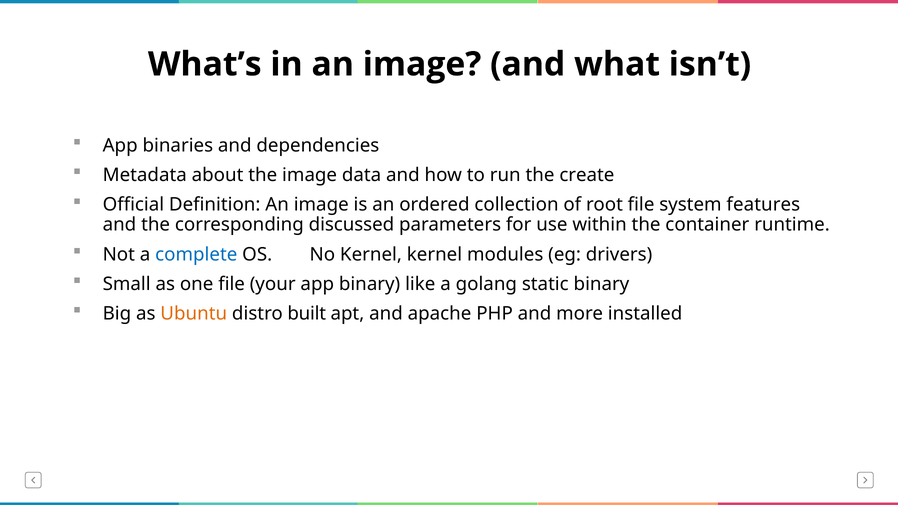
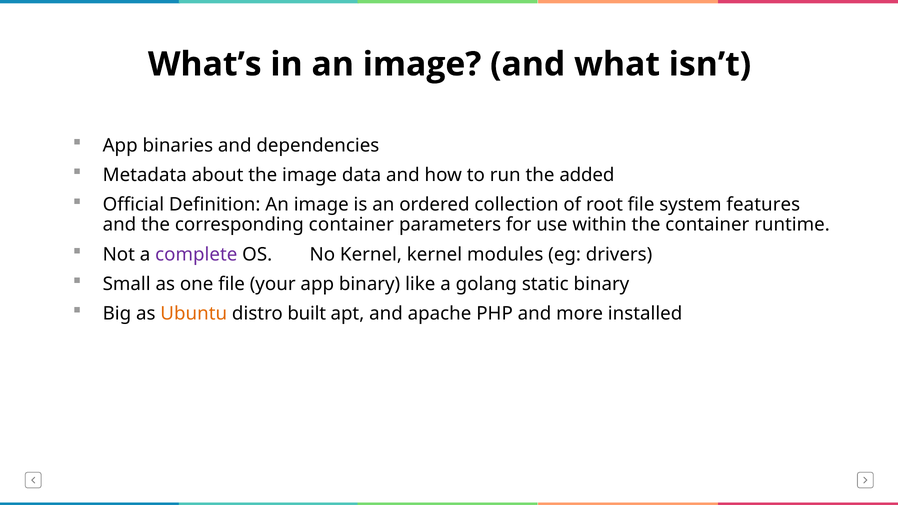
create: create -> added (587, 175)
corresponding discussed: discussed -> container (351, 225)
complete colour: blue -> purple (196, 254)
